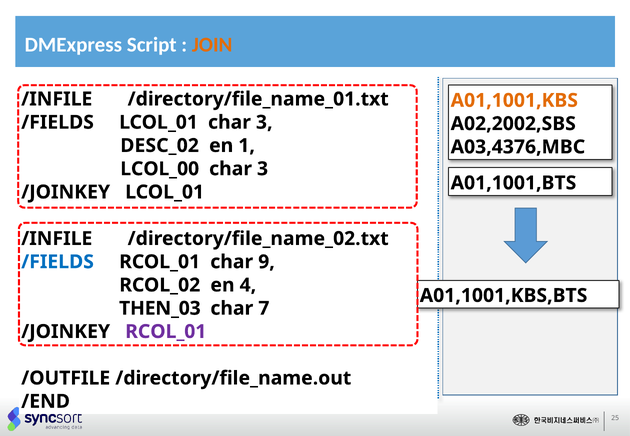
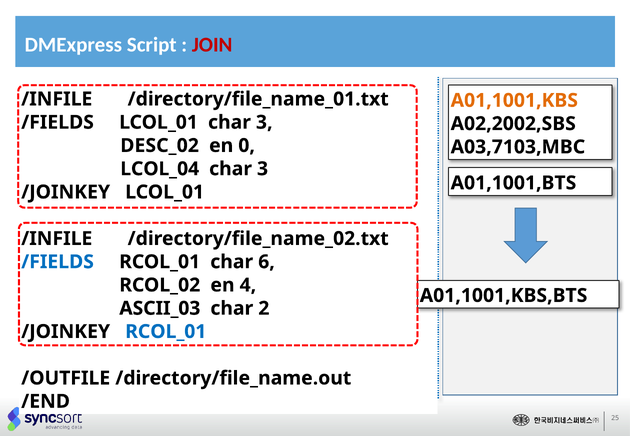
JOIN colour: orange -> red (212, 45)
1: 1 -> 0 (247, 146)
A03,4376,MBC: A03,4376,MBC -> A03,7103,MBC (518, 147)
LCOL_00: LCOL_00 -> LCOL_04 (160, 169)
9: 9 -> 6 (266, 262)
THEN_03: THEN_03 -> ASCII_03 (160, 308)
7: 7 -> 2 (264, 308)
RCOL_01 colour: purple -> blue (166, 332)
